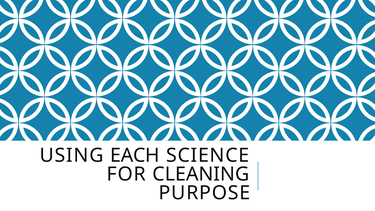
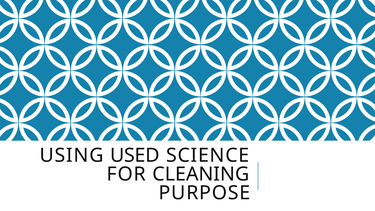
EACH: EACH -> USED (135, 155)
